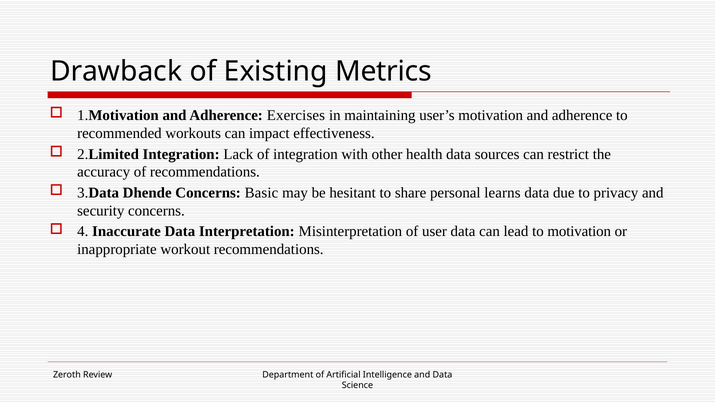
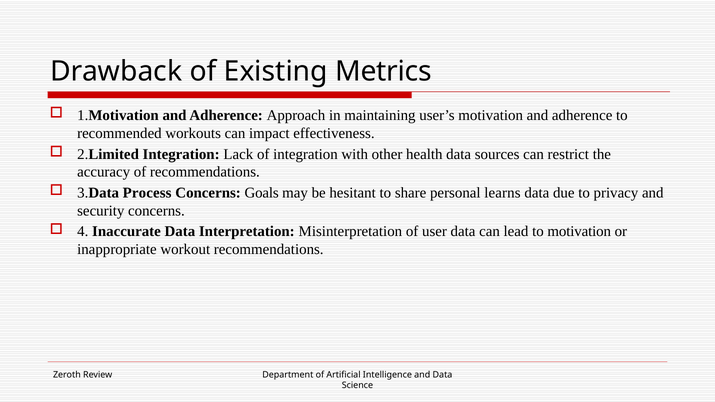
Exercises: Exercises -> Approach (296, 115)
Dhende: Dhende -> Process (147, 193)
Basic: Basic -> Goals (262, 193)
